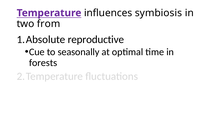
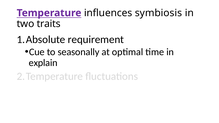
from: from -> traits (49, 24)
reproductive: reproductive -> requirement (96, 39)
forests: forests -> explain (43, 63)
